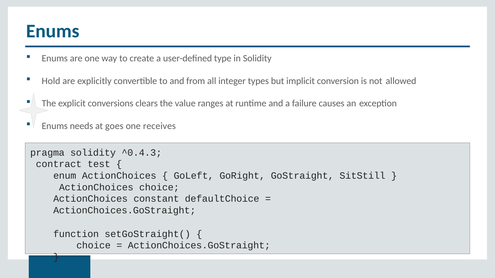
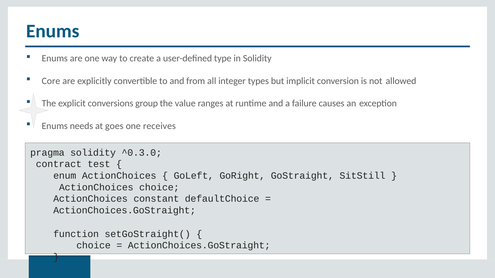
Hold: Hold -> Core (51, 81)
clears: clears -> group (147, 104)
^0.4.3: ^0.4.3 -> ^0.3.0 (142, 153)
